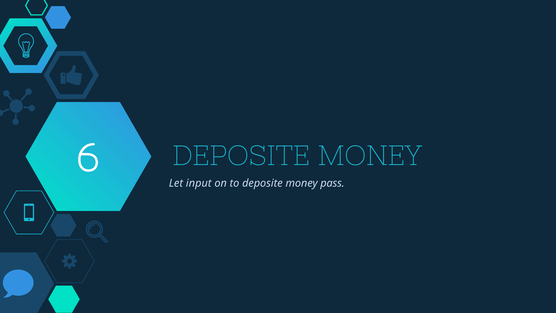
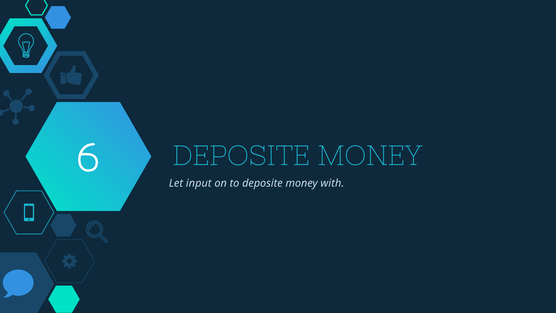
pass: pass -> with (332, 183)
